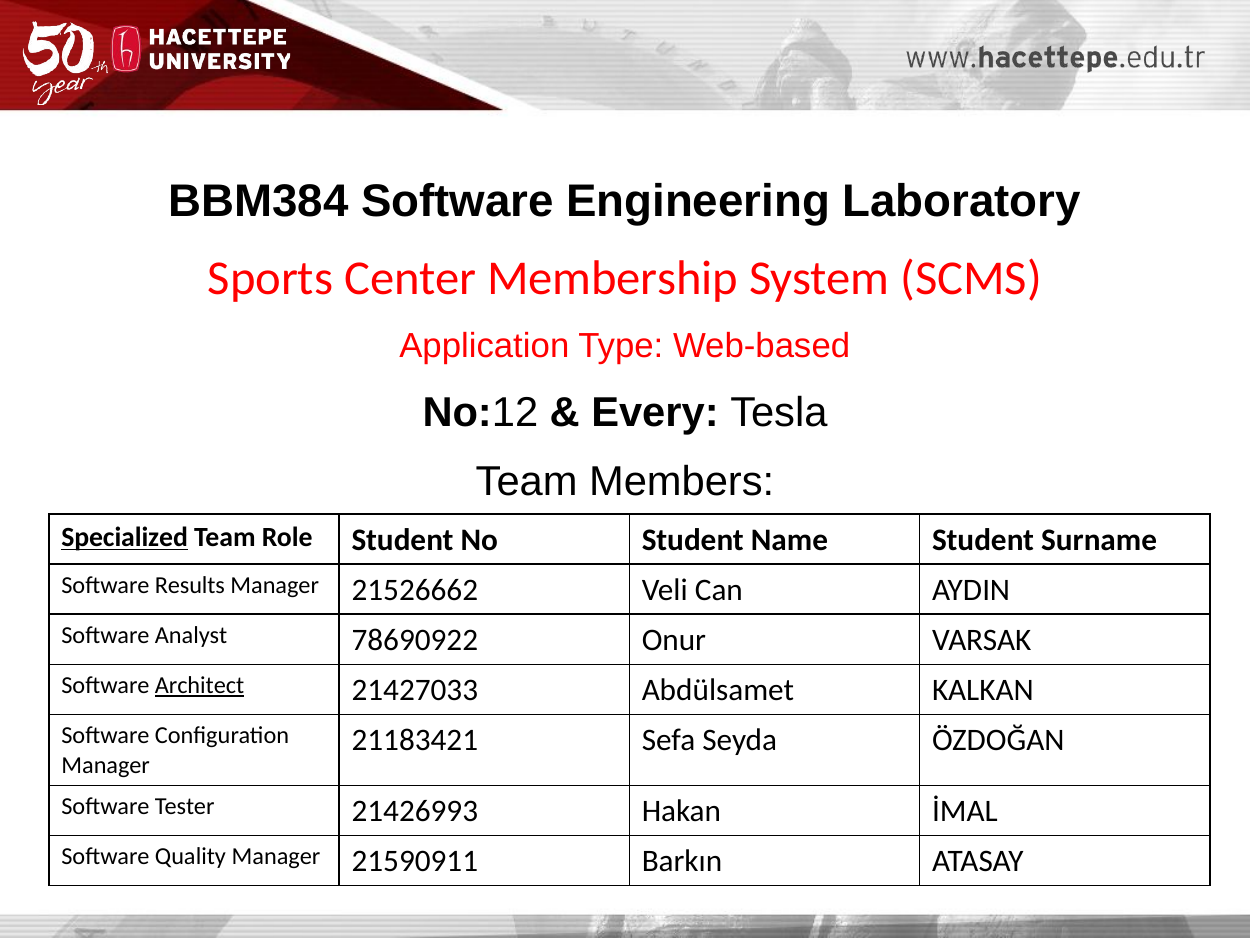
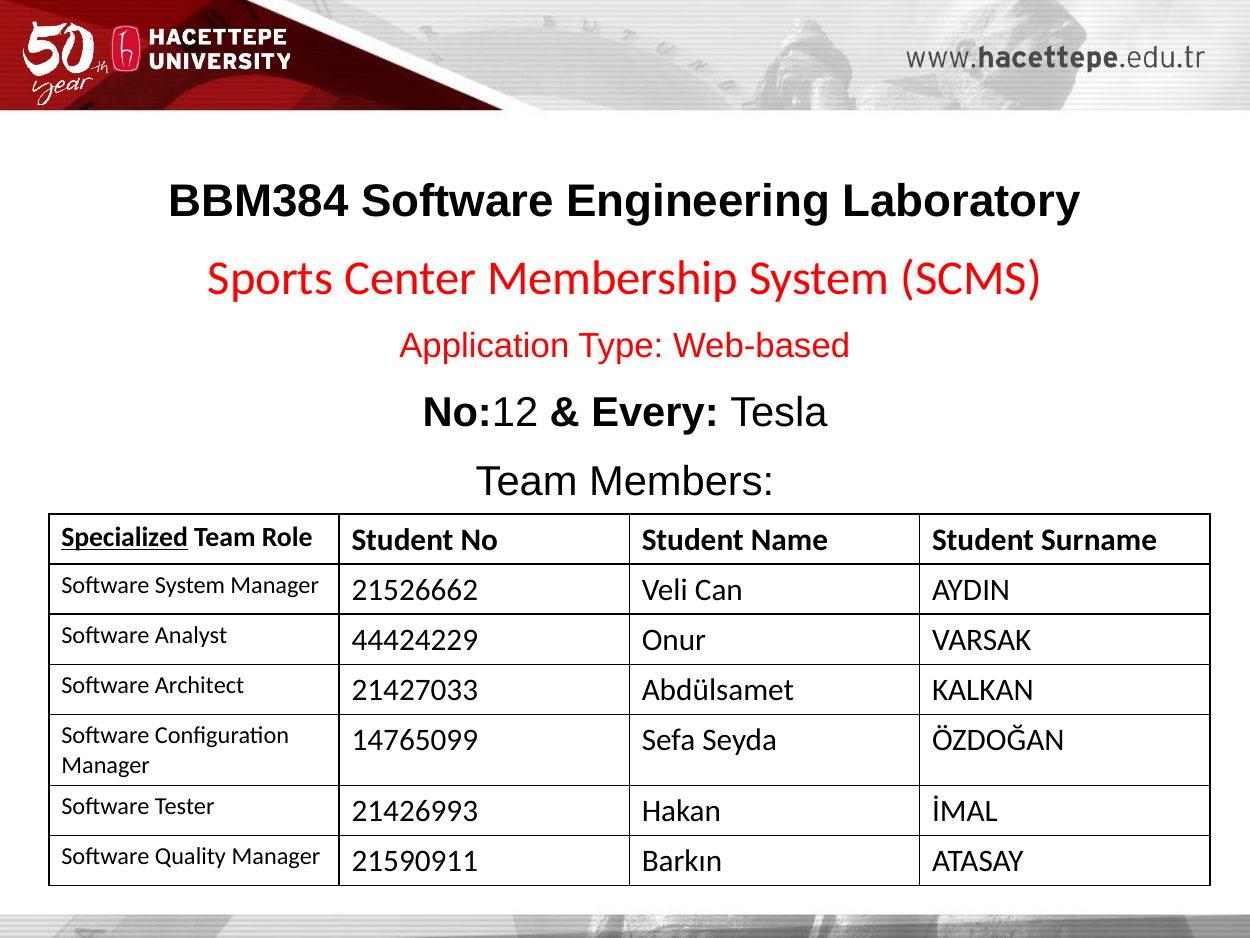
Software Results: Results -> System (190, 585)
78690922: 78690922 -> 44424229 (415, 640)
Architect underline: present -> none (200, 685)
21183421: 21183421 -> 14765099 (415, 740)
